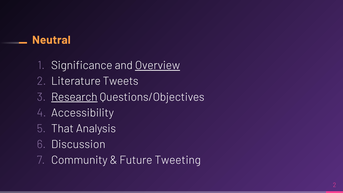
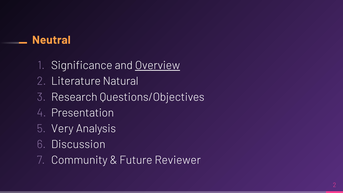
Tweets: Tweets -> Natural (121, 81)
Research underline: present -> none (74, 97)
Accessibility: Accessibility -> Presentation (83, 113)
That: That -> Very (62, 128)
Tweeting: Tweeting -> Reviewer (178, 160)
